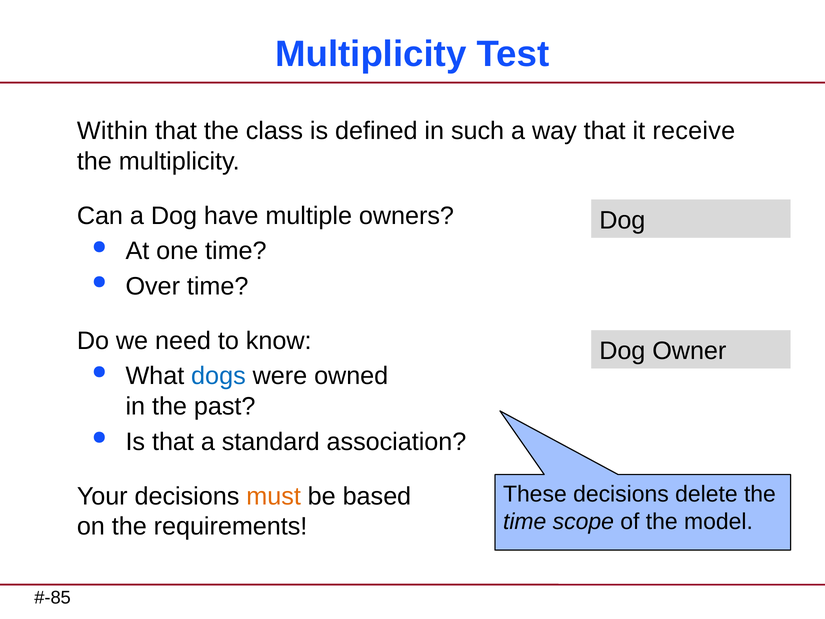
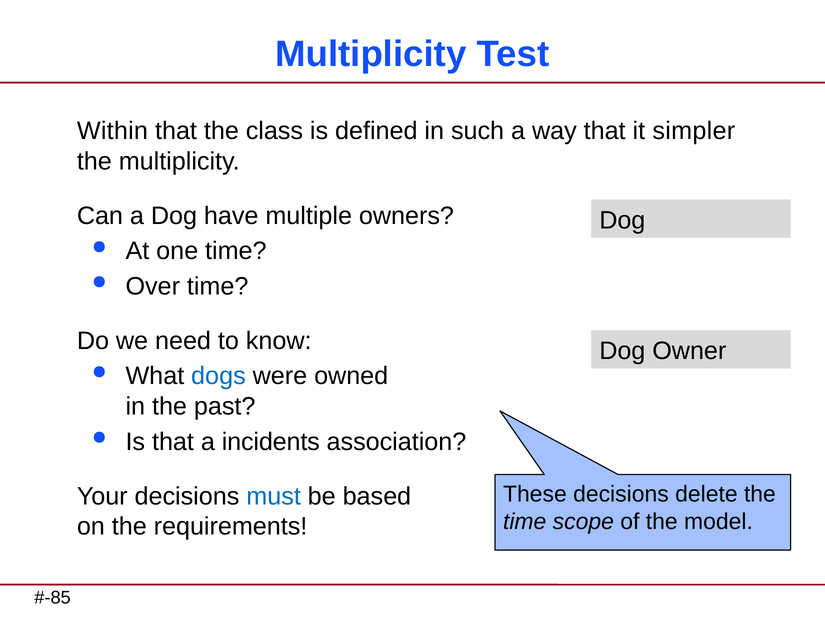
receive: receive -> simpler (694, 131)
standard: standard -> incidents (271, 442)
must colour: orange -> blue (274, 496)
